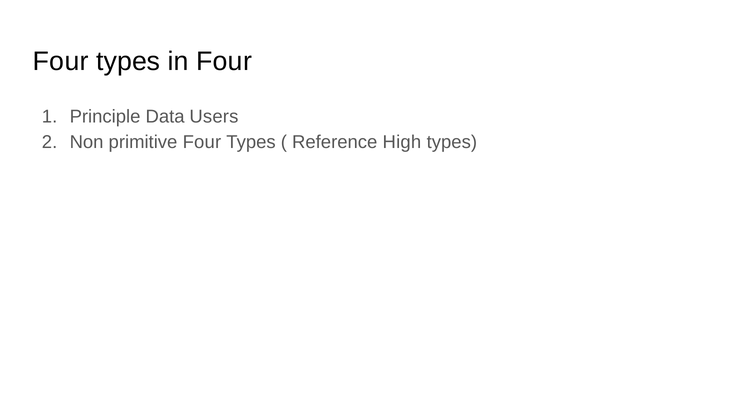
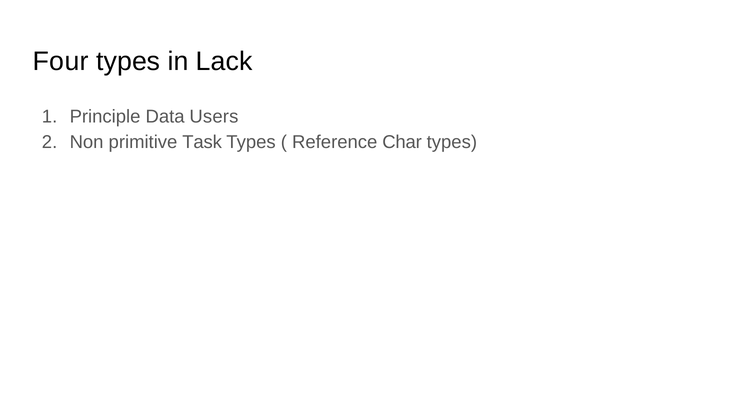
in Four: Four -> Lack (224, 61)
primitive Four: Four -> Task (202, 142)
High: High -> Char (402, 142)
